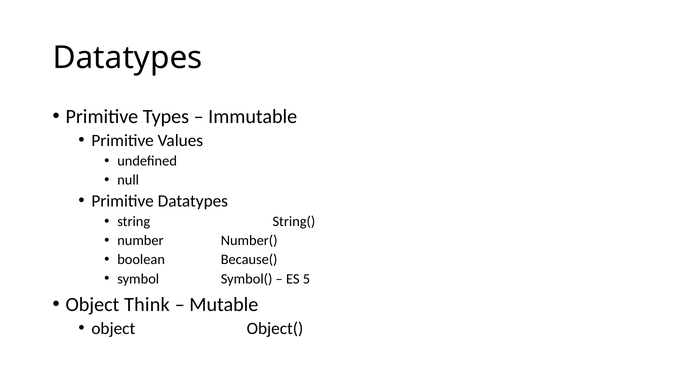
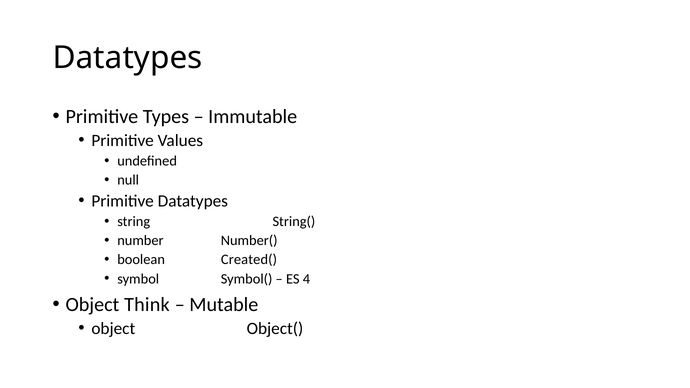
Because(: Because( -> Created( (249, 260)
5: 5 -> 4 (306, 279)
